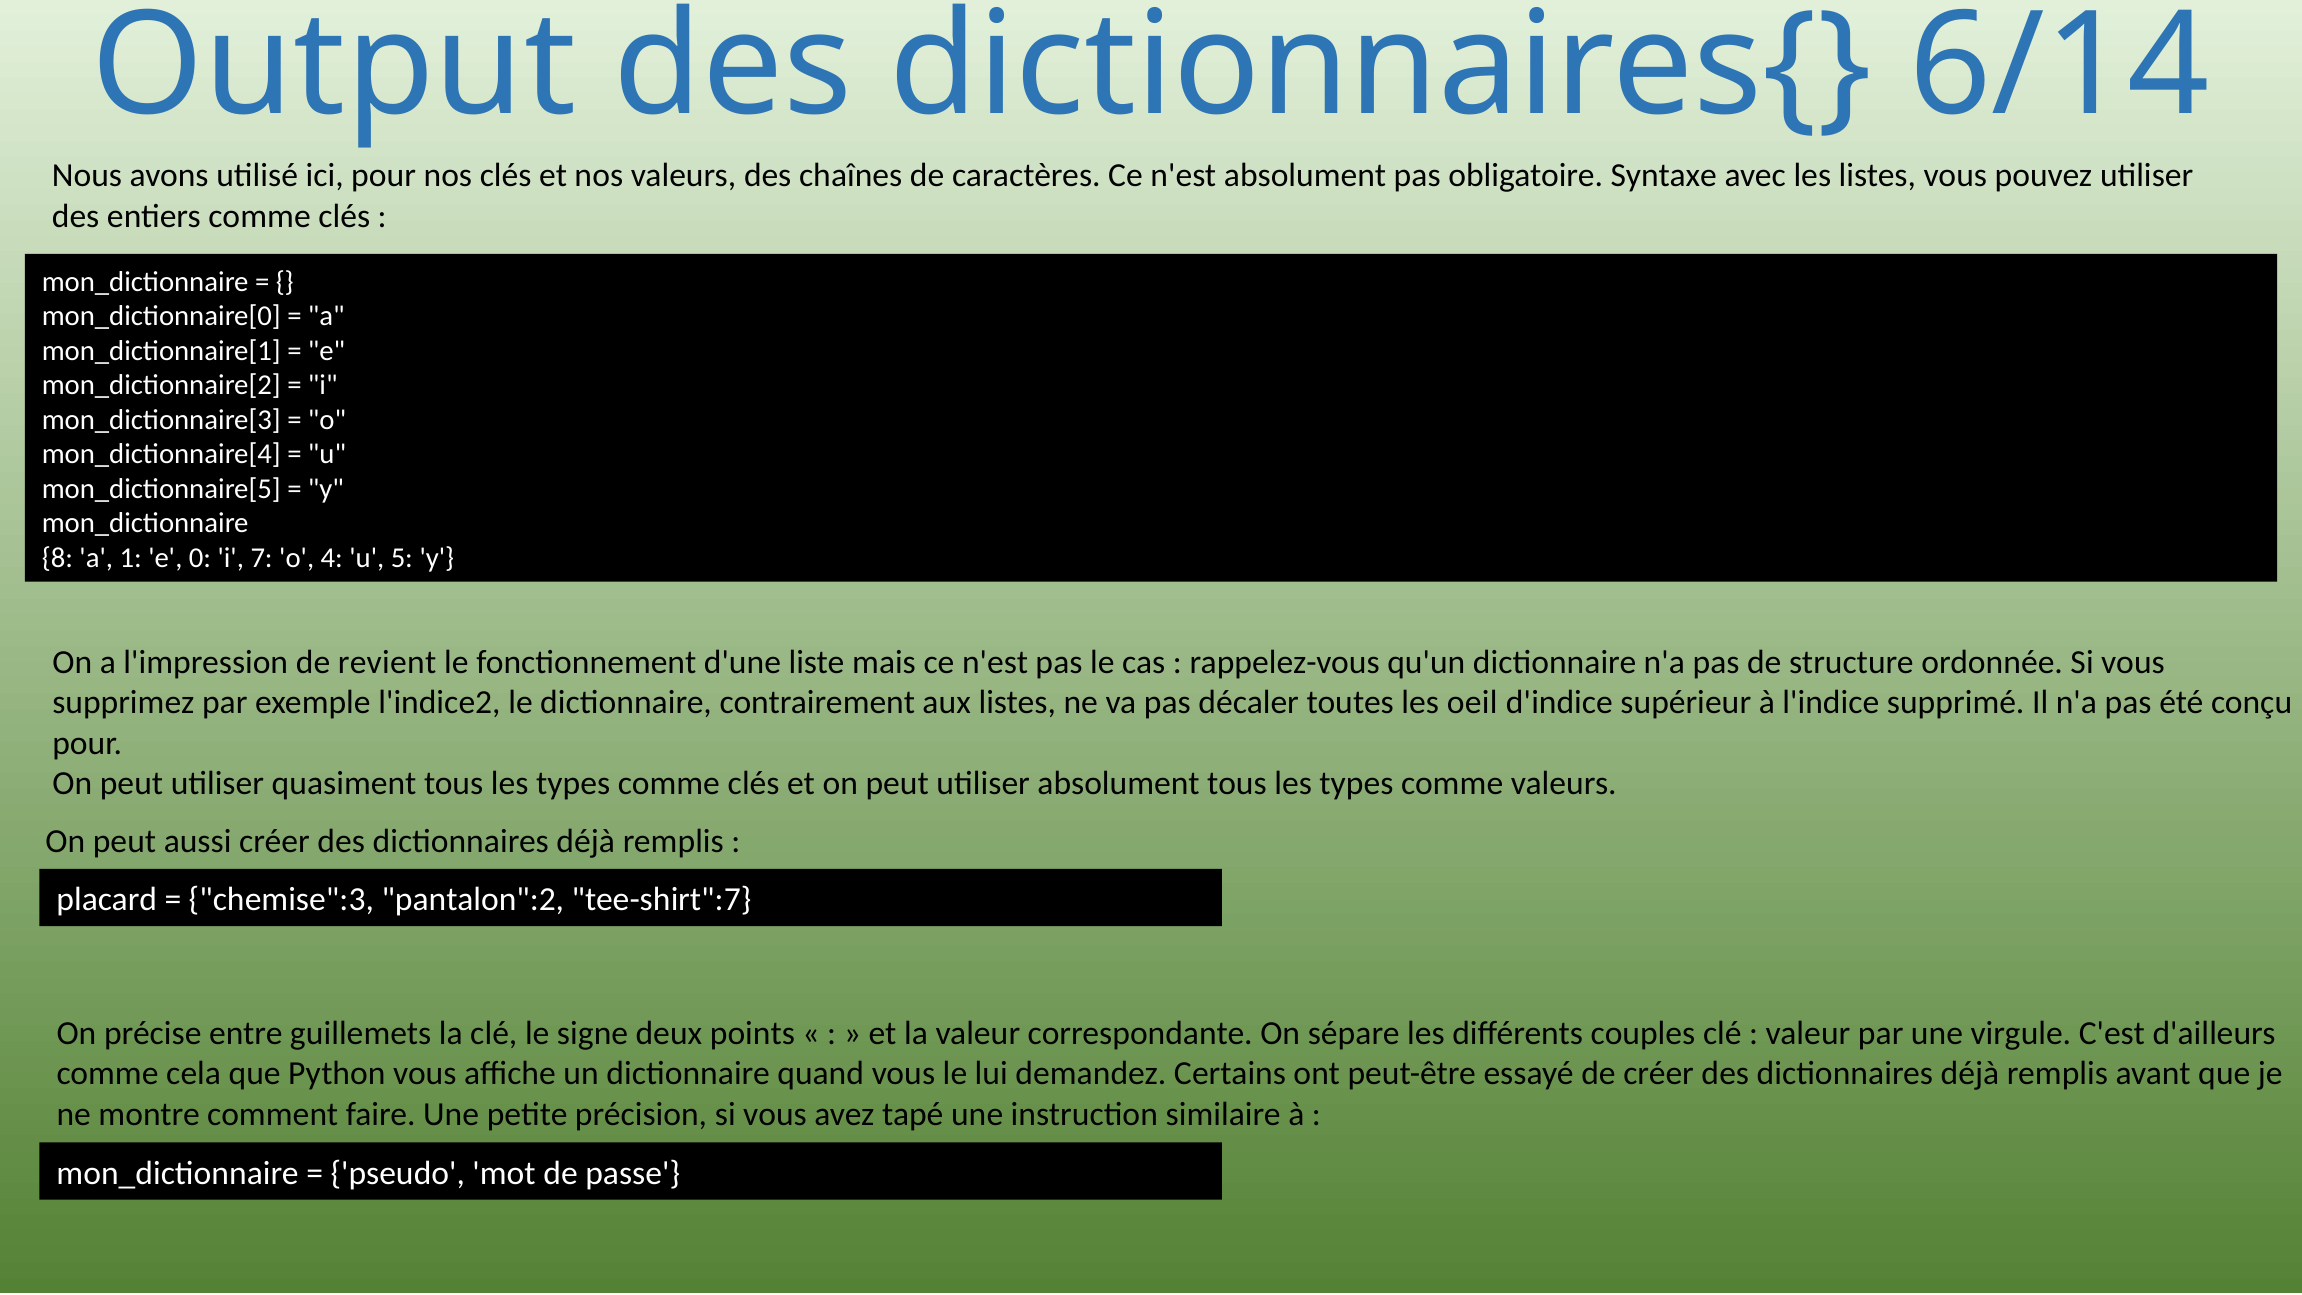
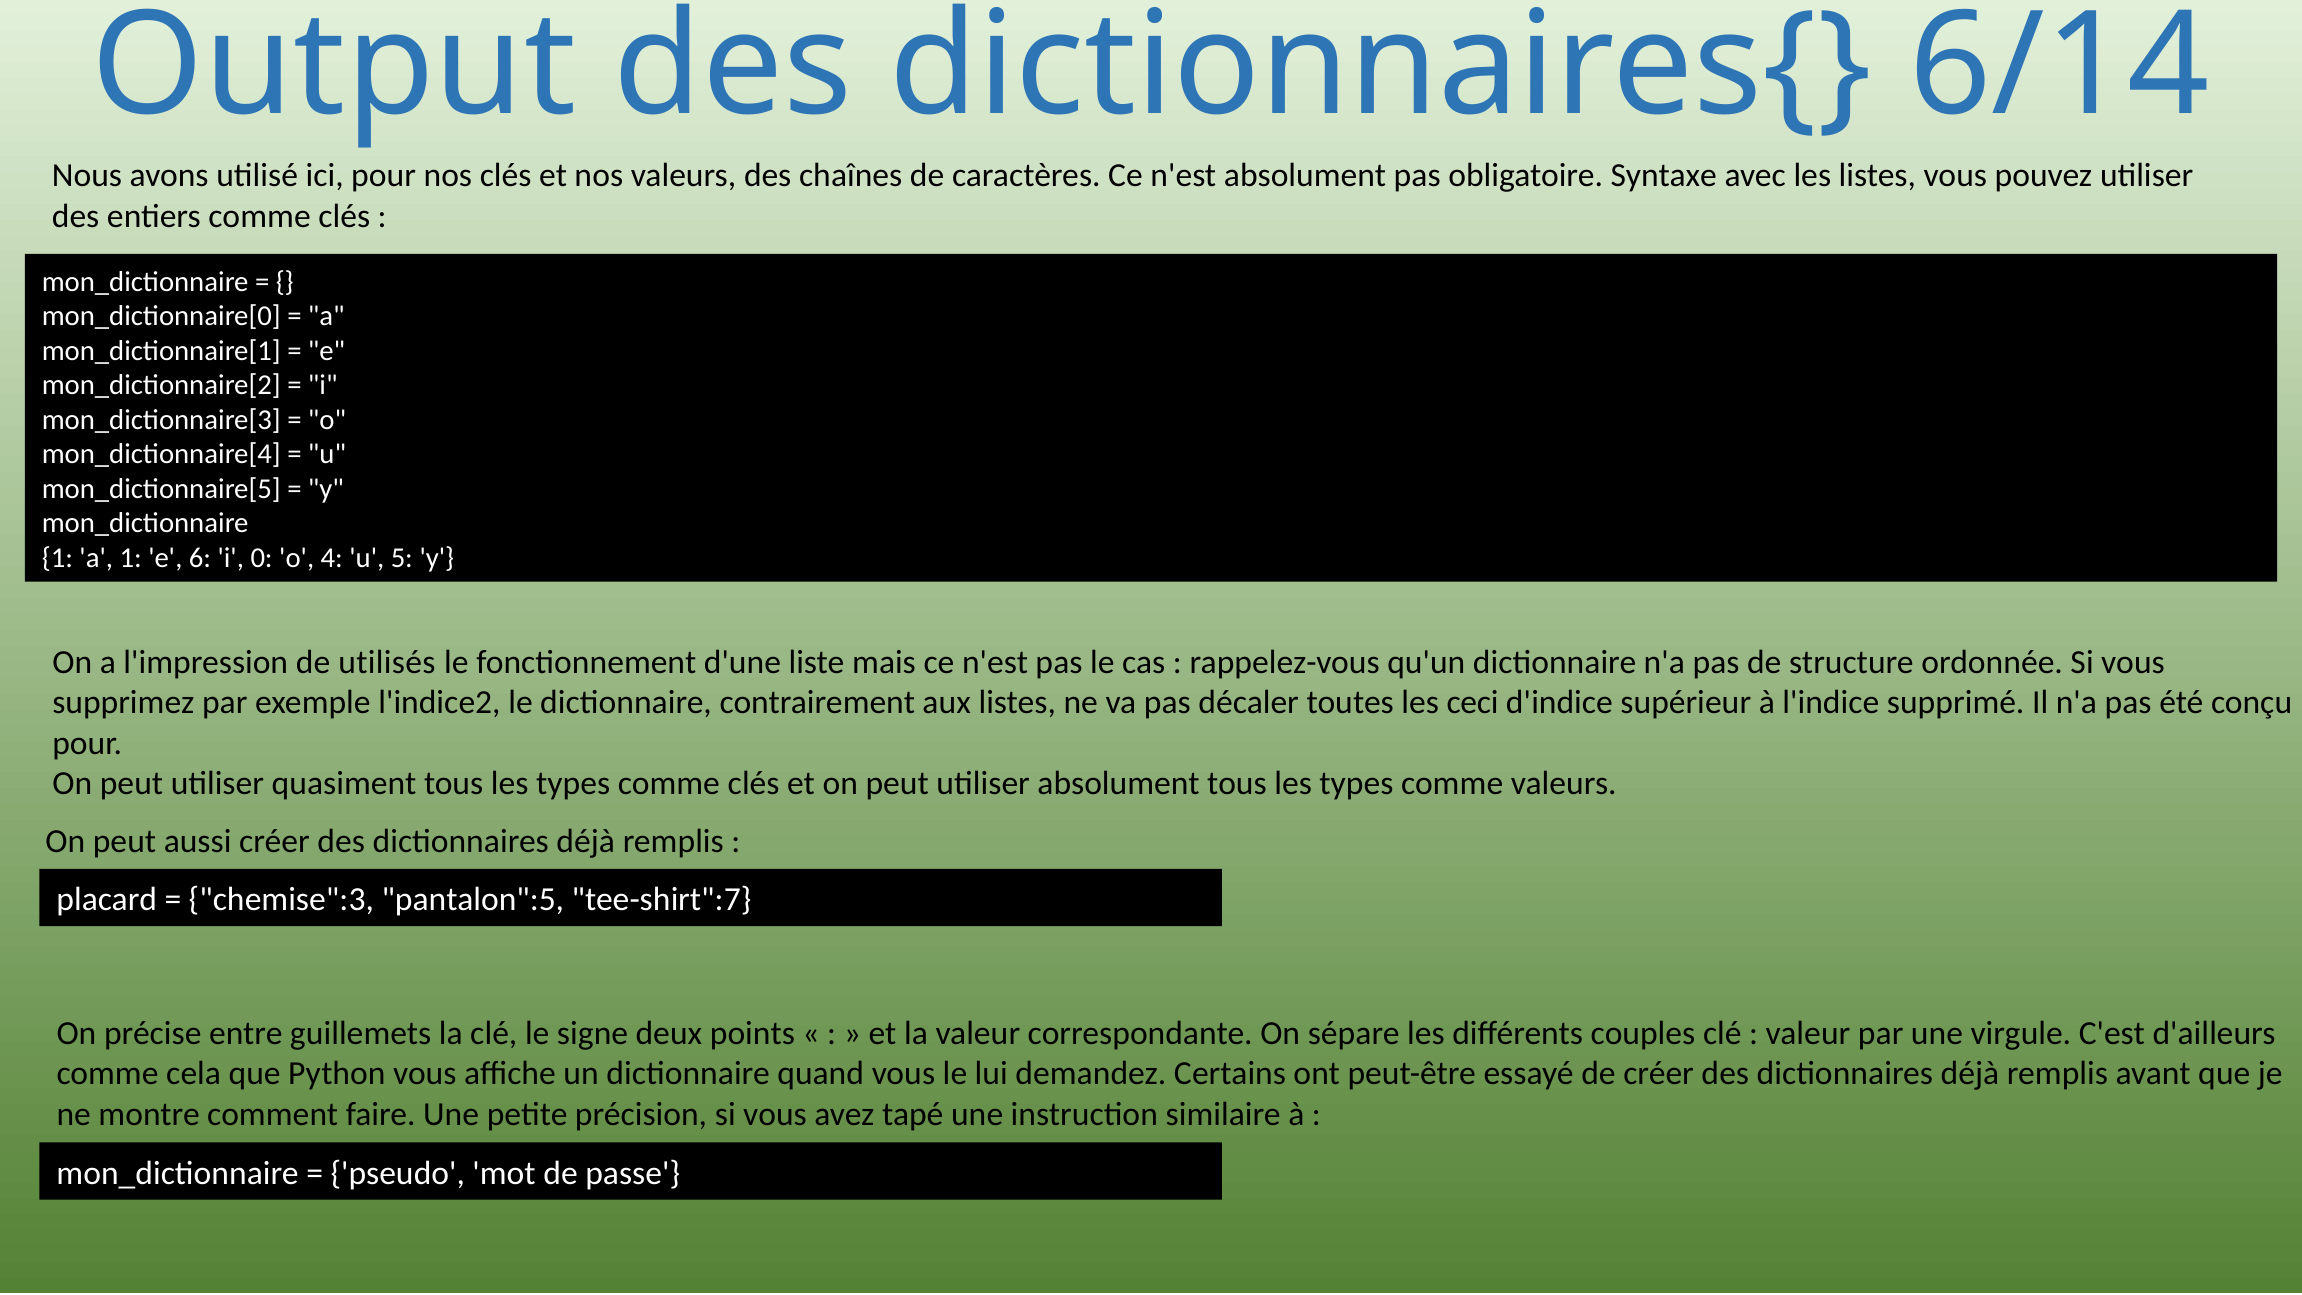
8: 8 -> 1 (57, 558)
0: 0 -> 6 (200, 558)
7: 7 -> 0 (262, 558)
revient: revient -> utilisés (387, 662)
oeil: oeil -> ceci (1473, 703)
pantalon":2: pantalon":2 -> pantalon":5 (473, 900)
